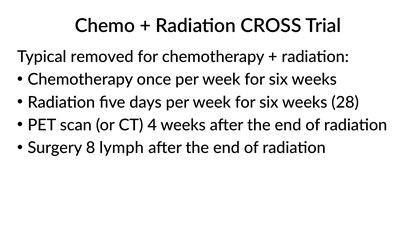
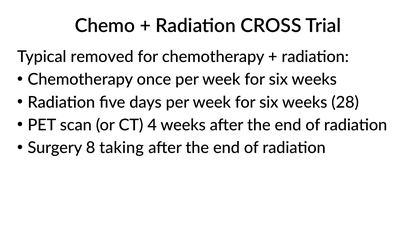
lymph: lymph -> taking (122, 148)
